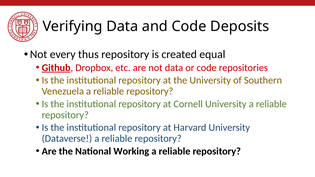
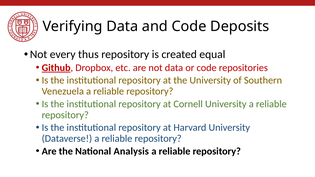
Working: Working -> Analysis (131, 151)
